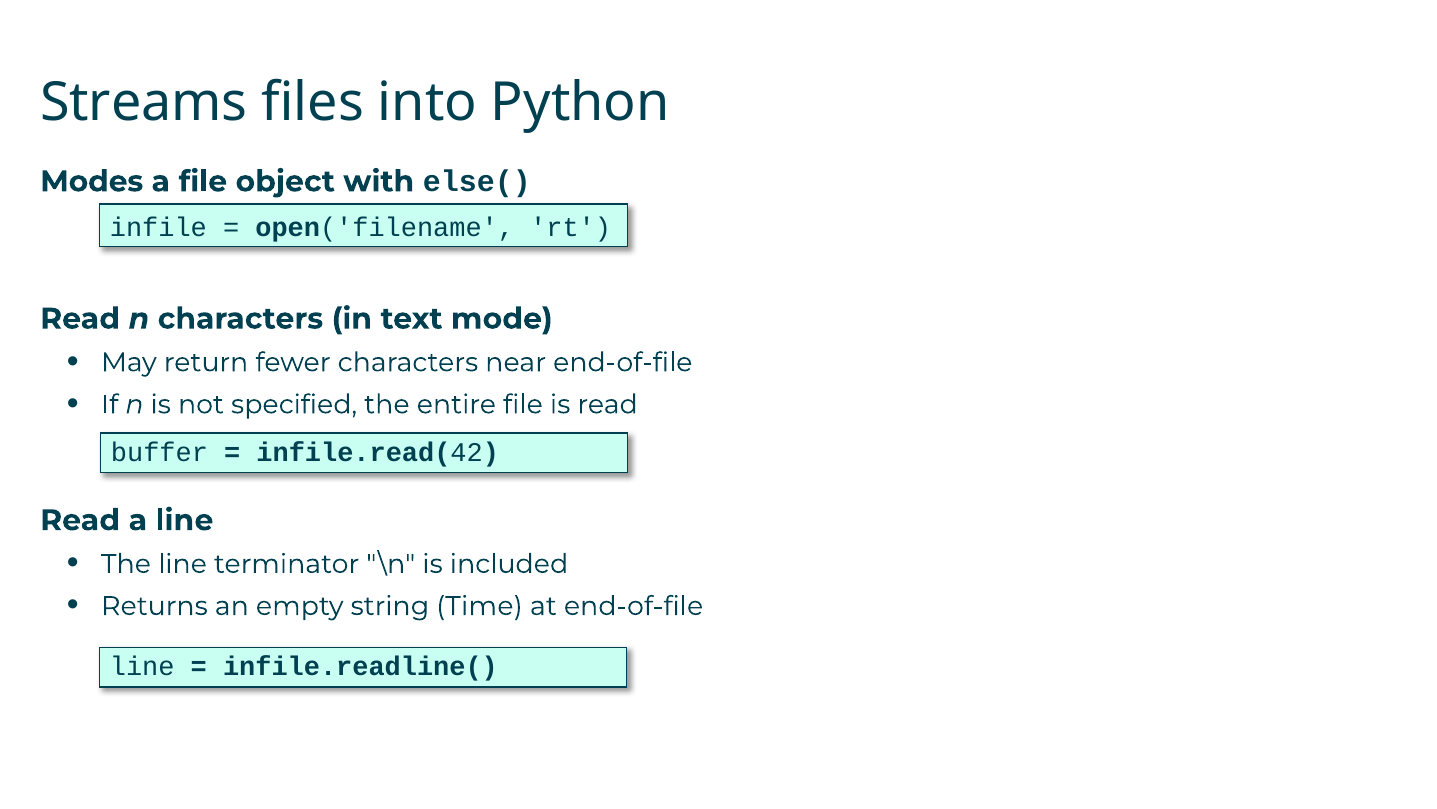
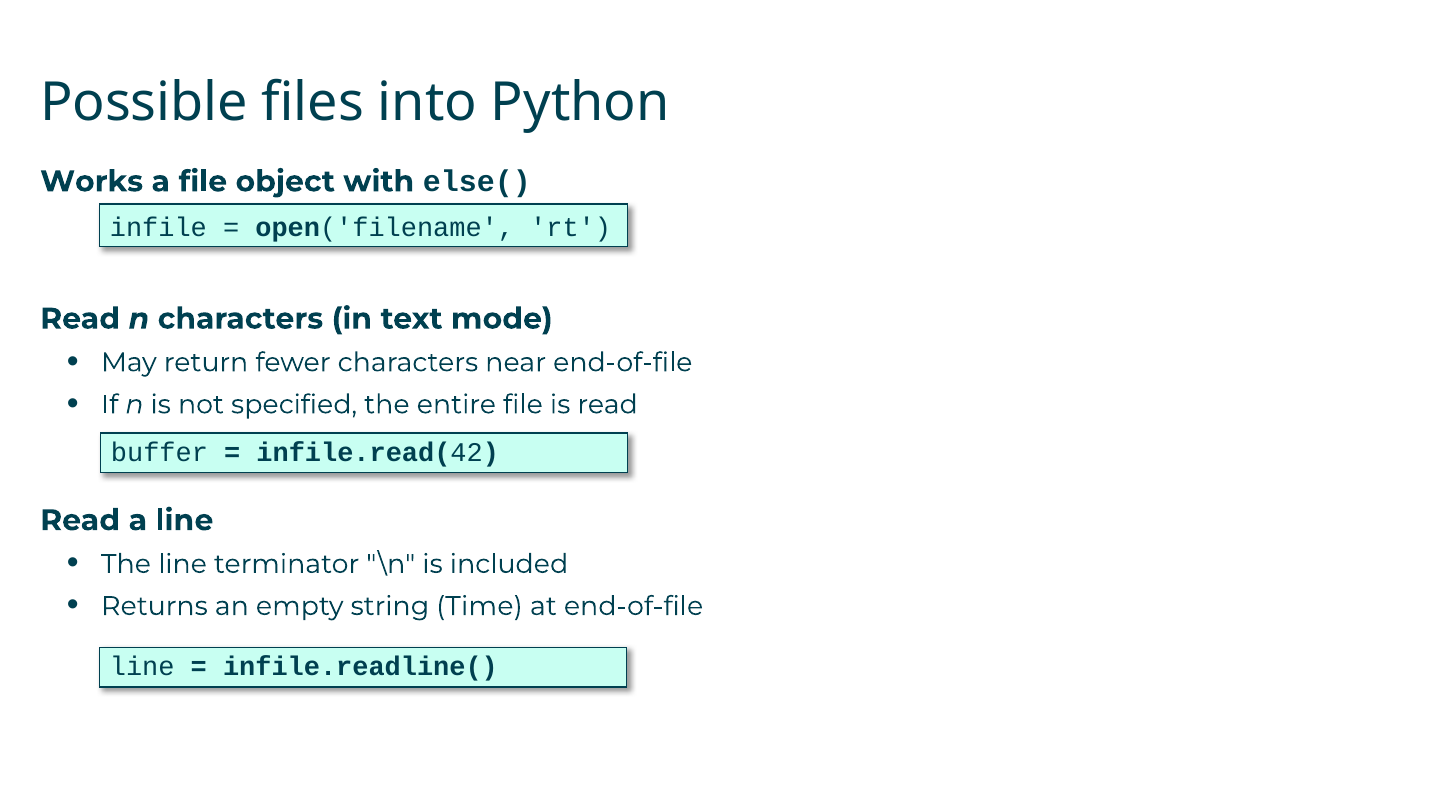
Streams: Streams -> Possible (144, 102)
Modes: Modes -> Works (92, 181)
